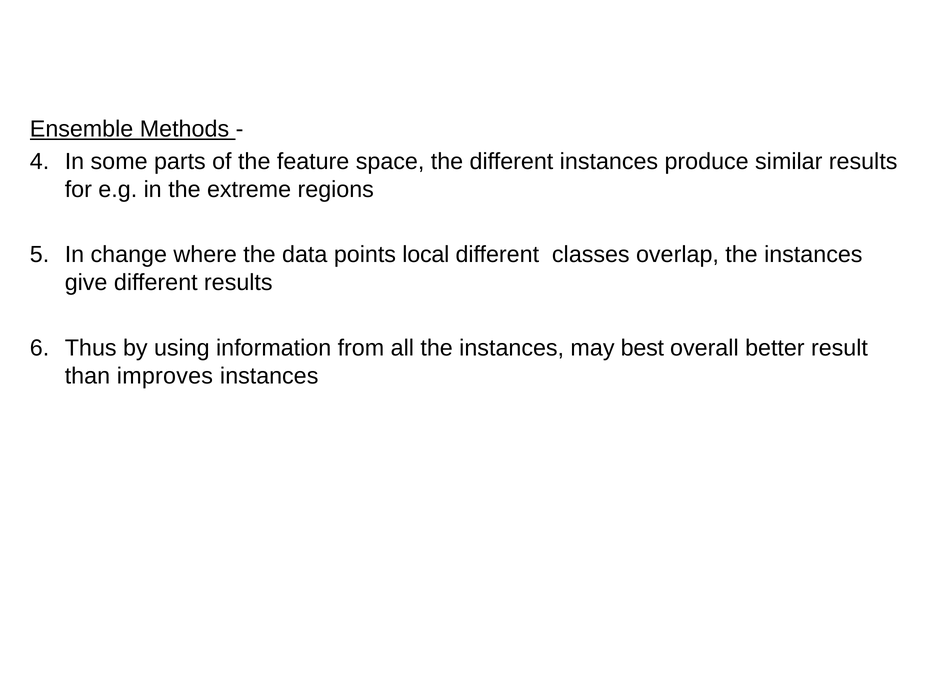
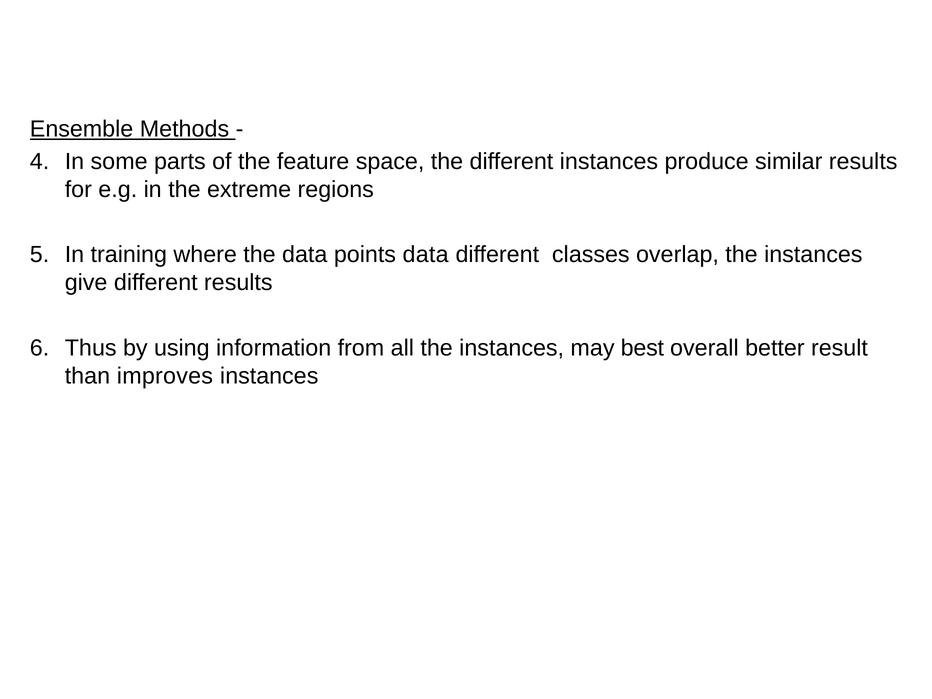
change: change -> training (129, 255)
points local: local -> data (426, 255)
